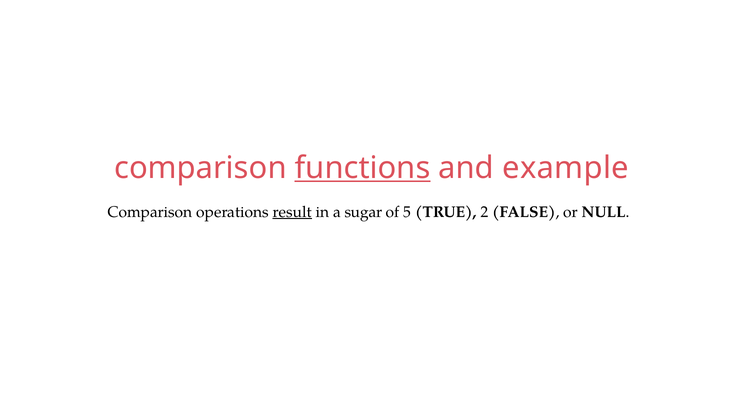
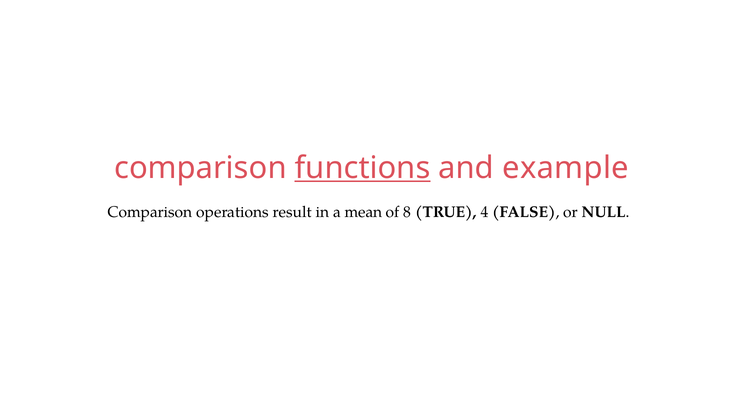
result underline: present -> none (292, 212)
sugar: sugar -> mean (363, 212)
5: 5 -> 8 (407, 212)
2: 2 -> 4 (485, 212)
